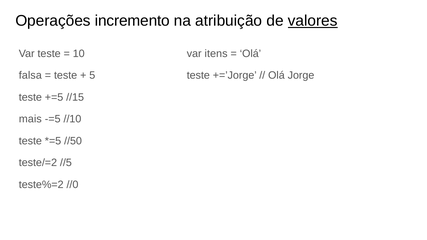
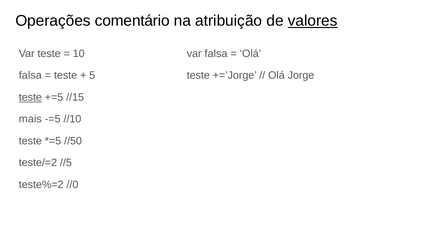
incremento: incremento -> comentário (132, 21)
var itens: itens -> falsa (216, 54)
teste underline: none -> present (30, 97)
